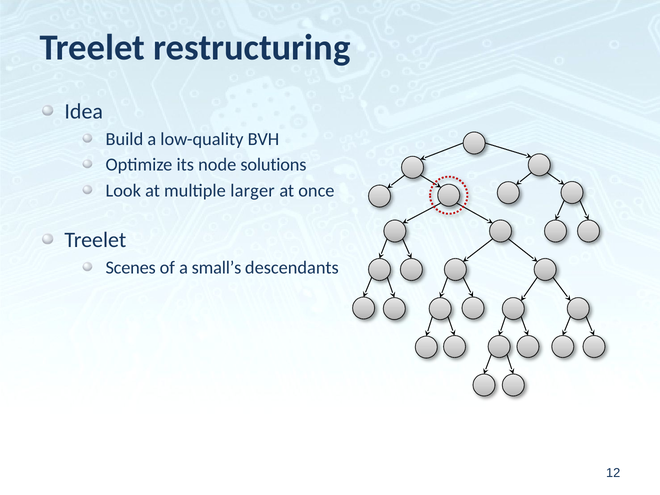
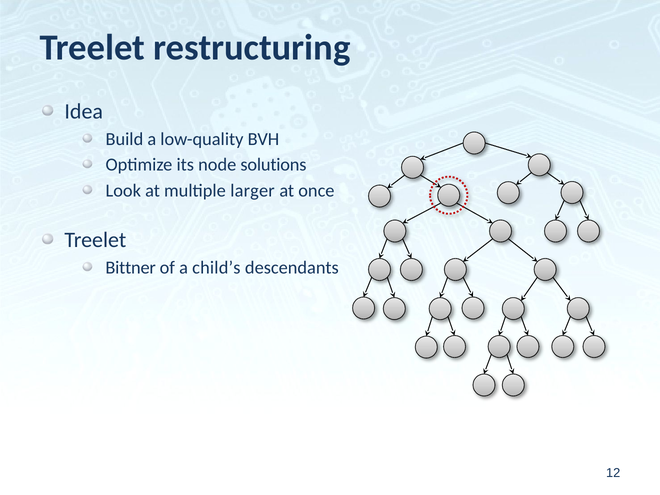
Scenes: Scenes -> Bittner (131, 267)
small’s: small’s -> child’s (216, 267)
